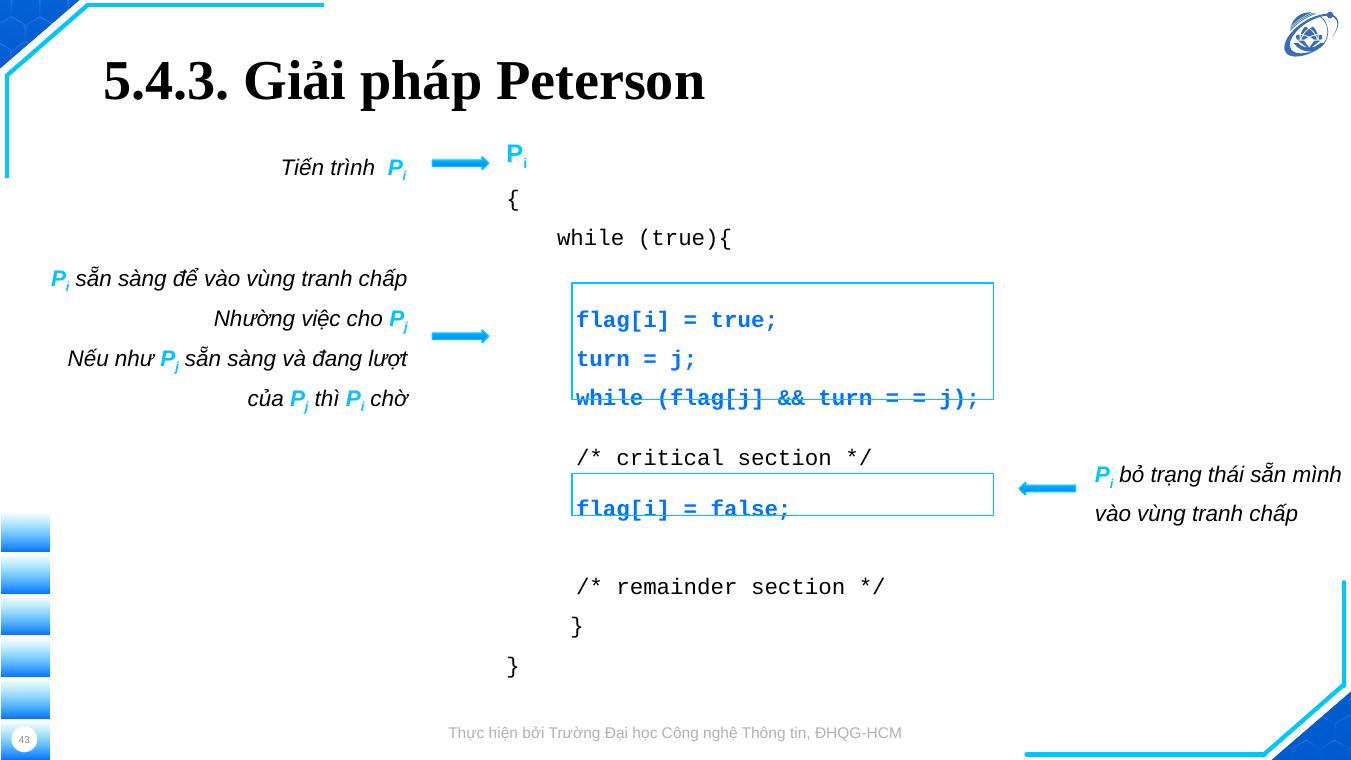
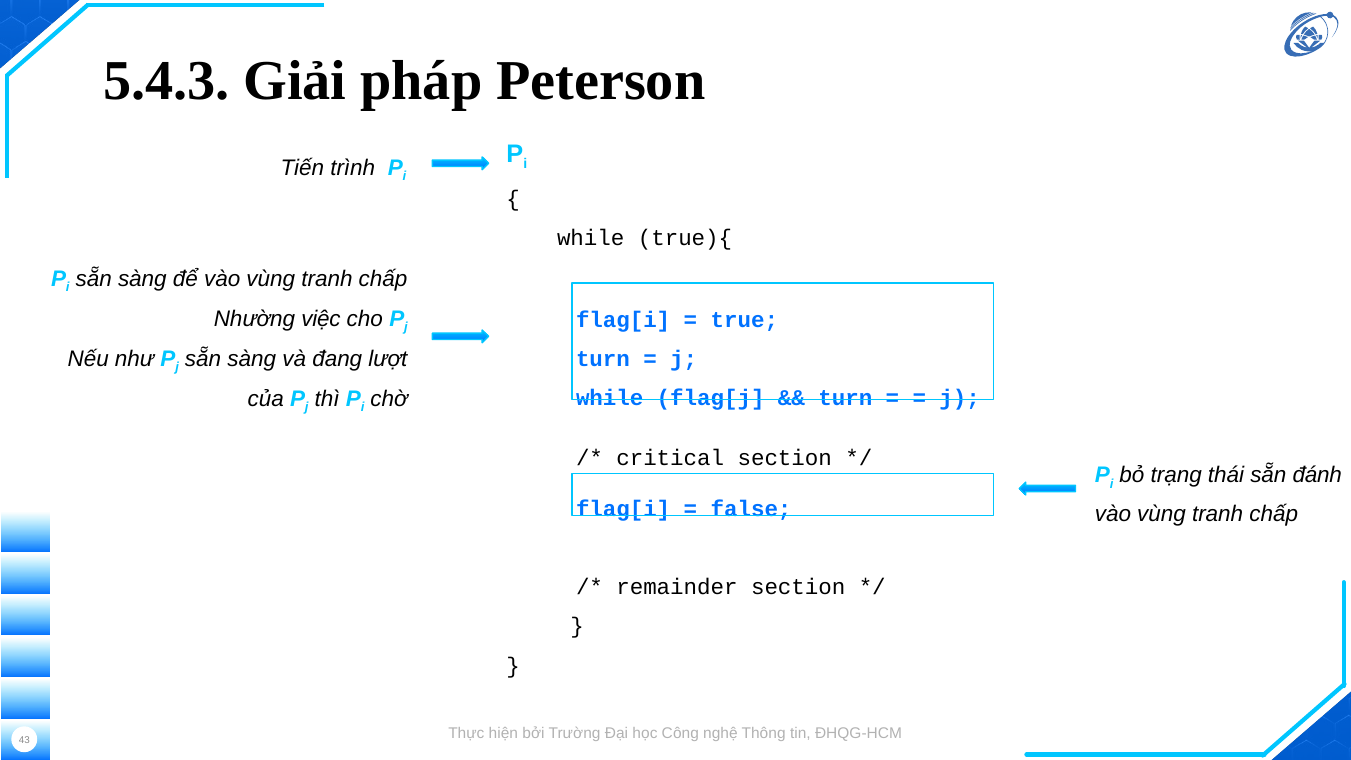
mình: mình -> đánh (1317, 475)
